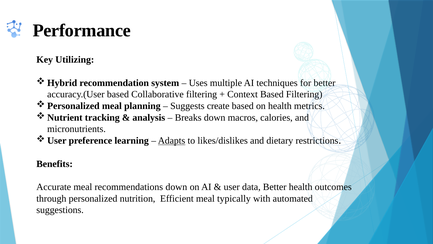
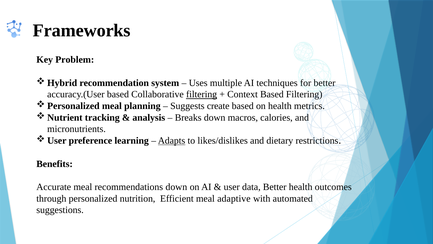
Performance: Performance -> Frameworks (82, 31)
Utilizing: Utilizing -> Problem (75, 60)
filtering underline: none -> present (202, 94)
typically: typically -> adaptive (234, 198)
